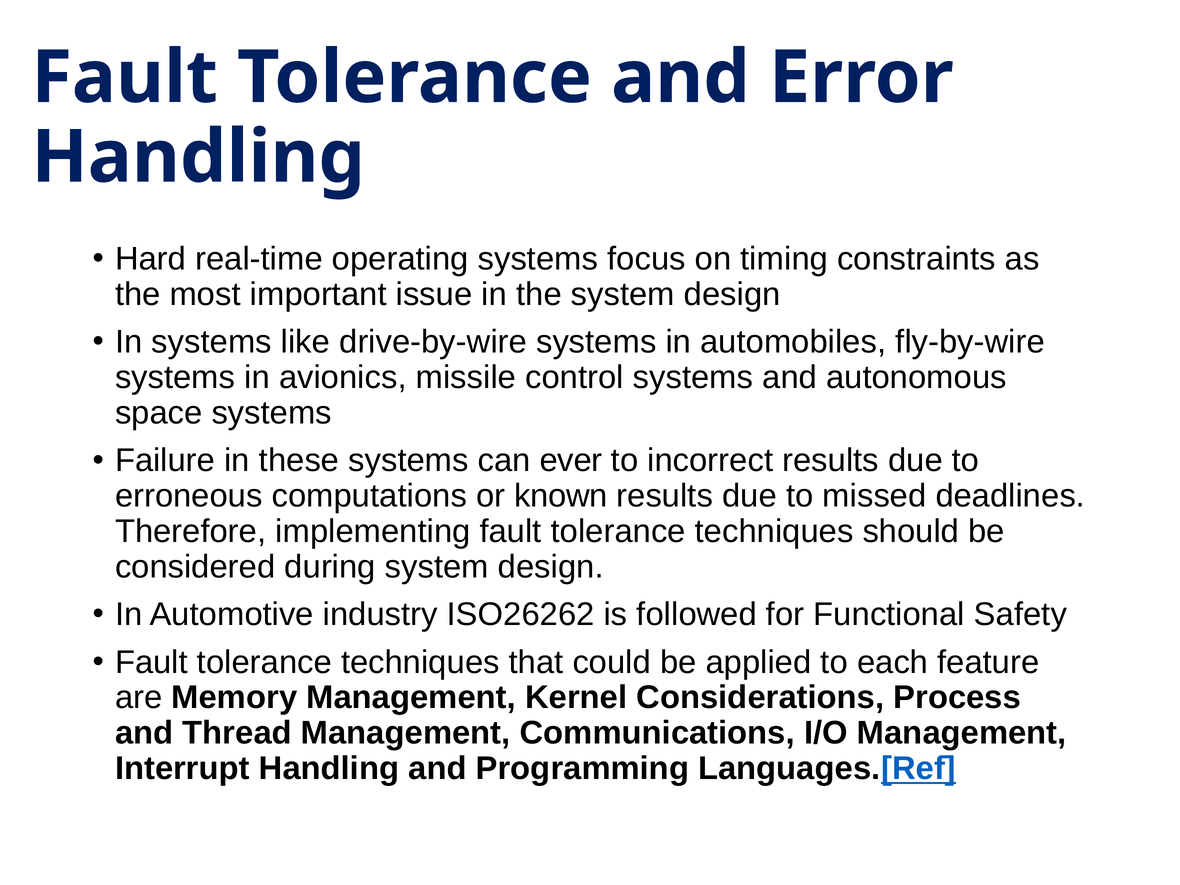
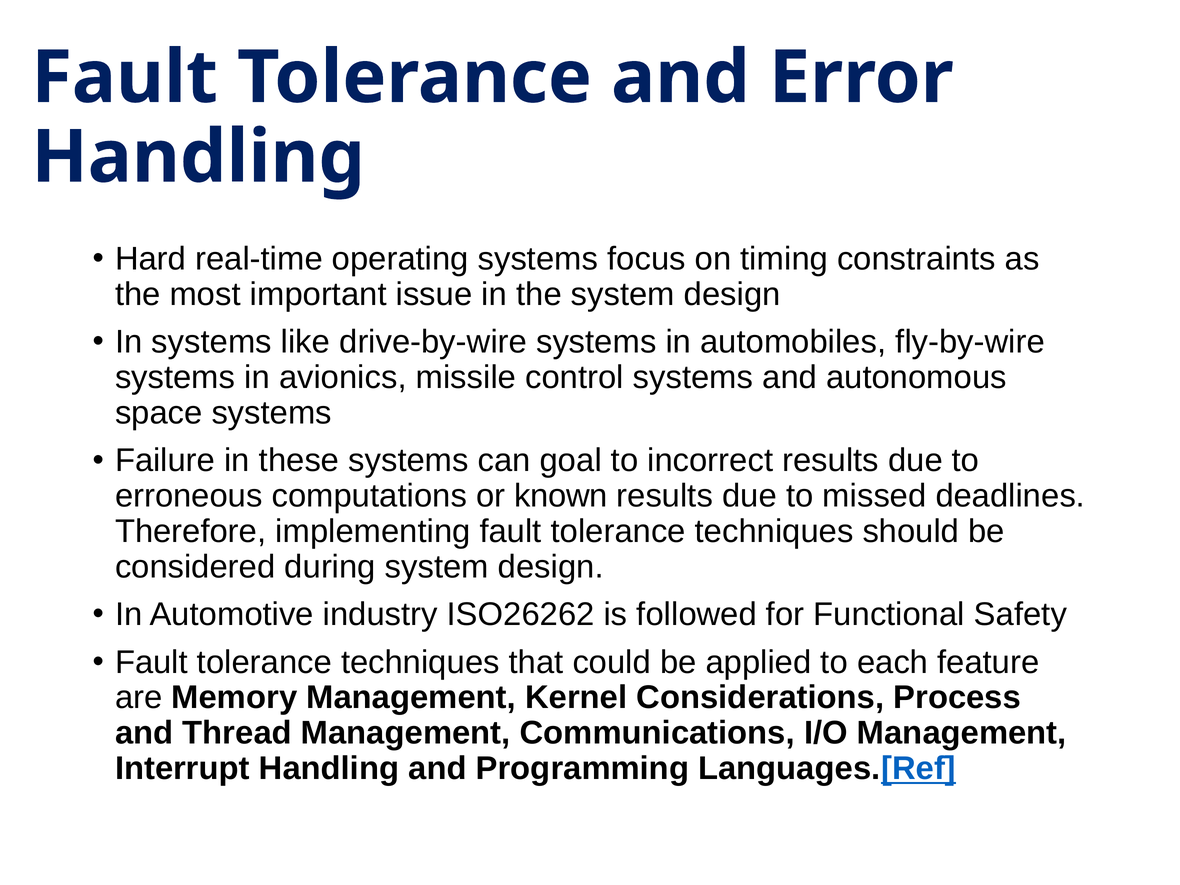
ever: ever -> goal (571, 461)
